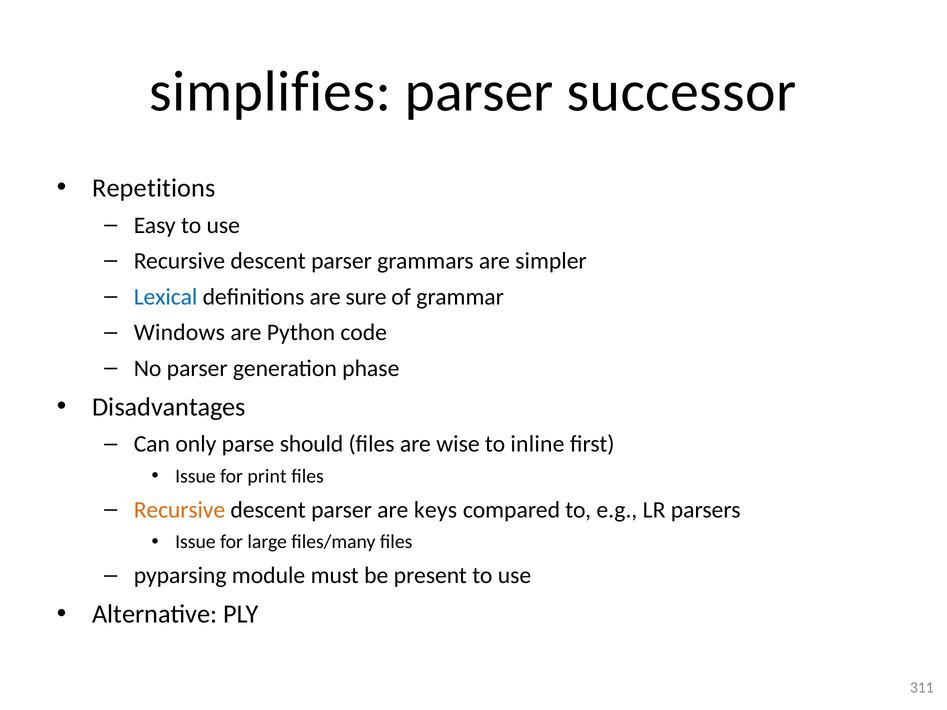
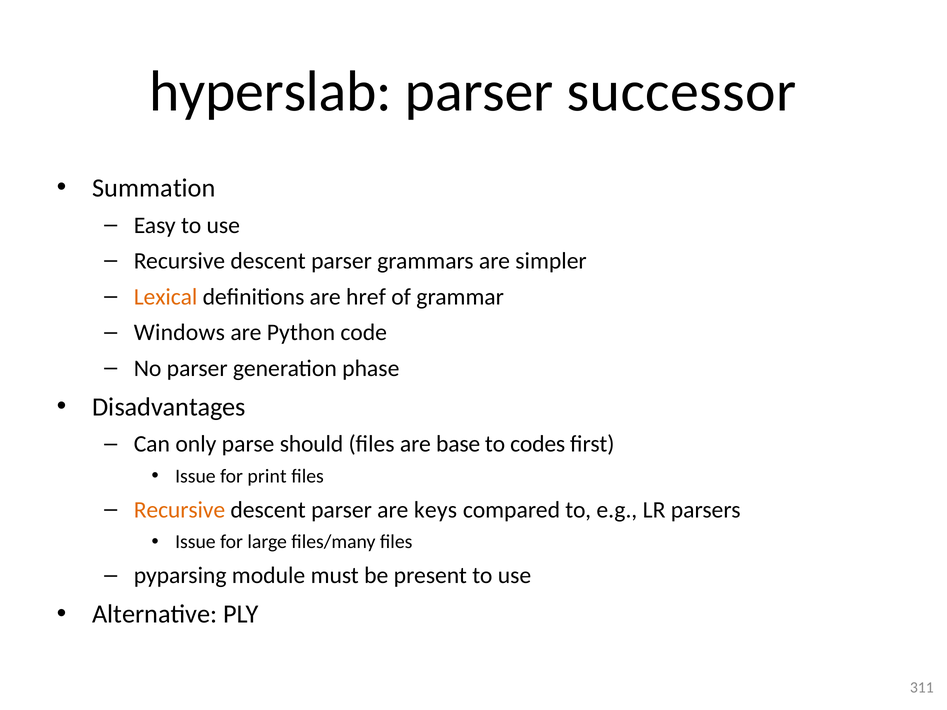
simplifies: simplifies -> hyperslab (271, 92)
Repetitions: Repetitions -> Summation (154, 188)
Lexical colour: blue -> orange (166, 297)
sure: sure -> href (366, 297)
wise: wise -> base (458, 444)
inline: inline -> codes (538, 444)
